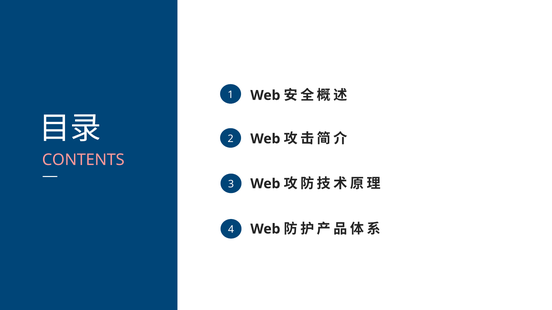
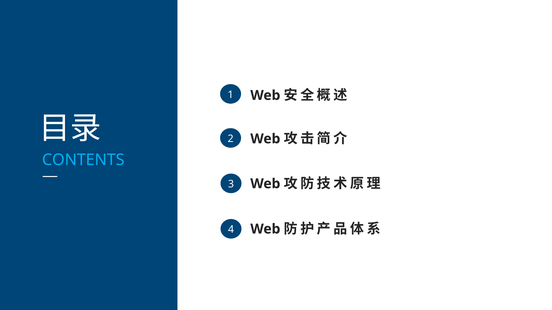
CONTENTS colour: pink -> light blue (83, 160)
